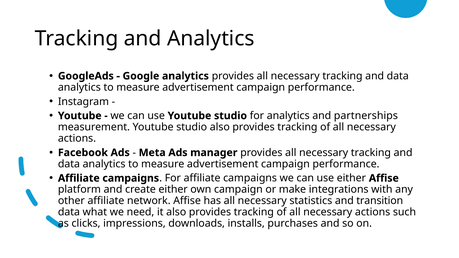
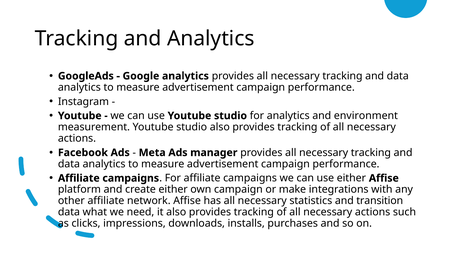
partnerships: partnerships -> environment (366, 116)
